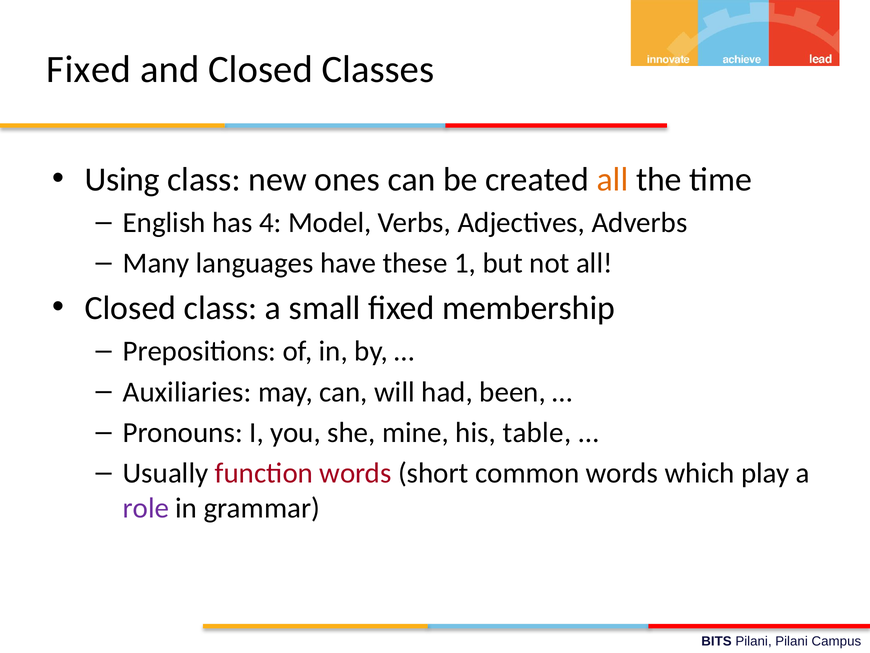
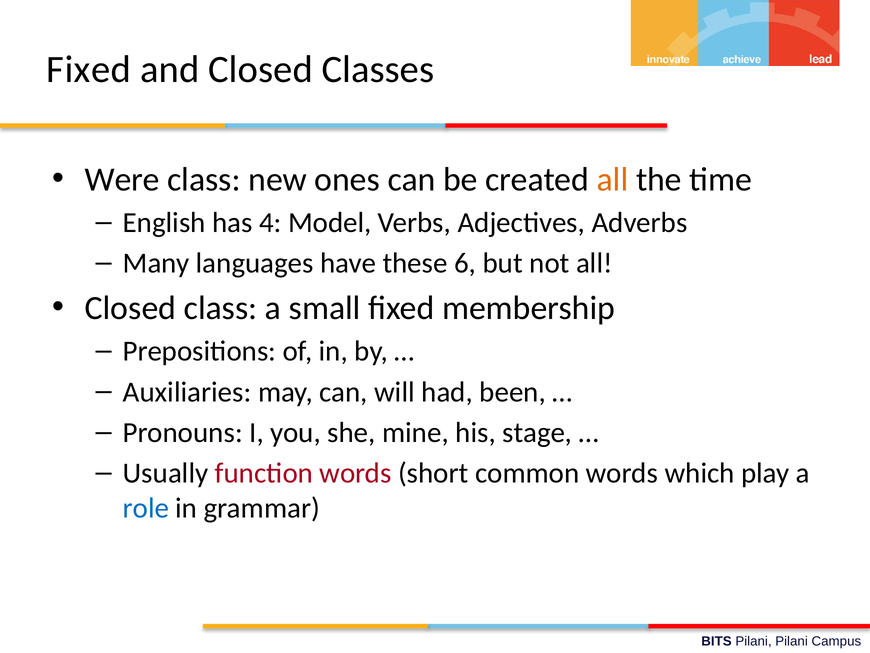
Using: Using -> Were (122, 179)
1: 1 -> 6 (465, 263)
table: table -> stage (537, 432)
role colour: purple -> blue (146, 508)
